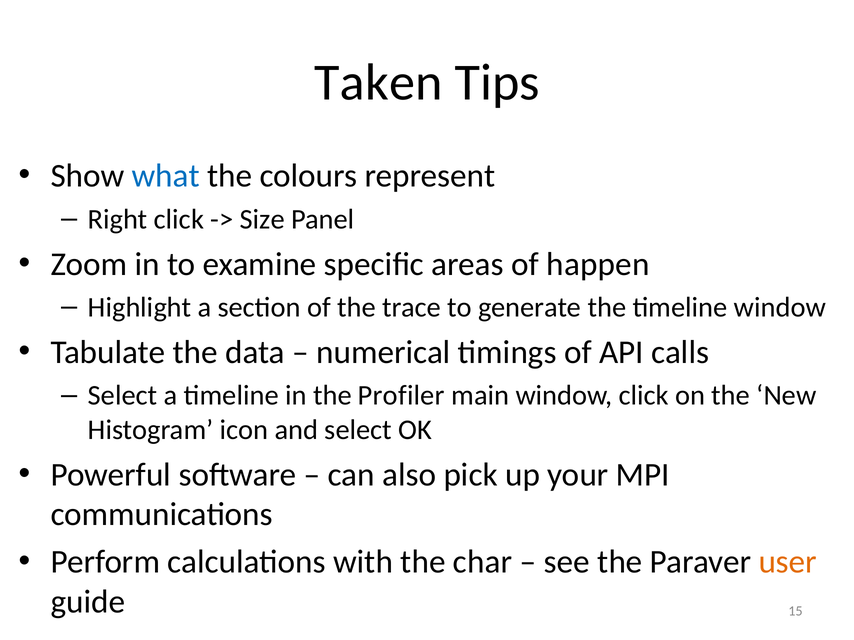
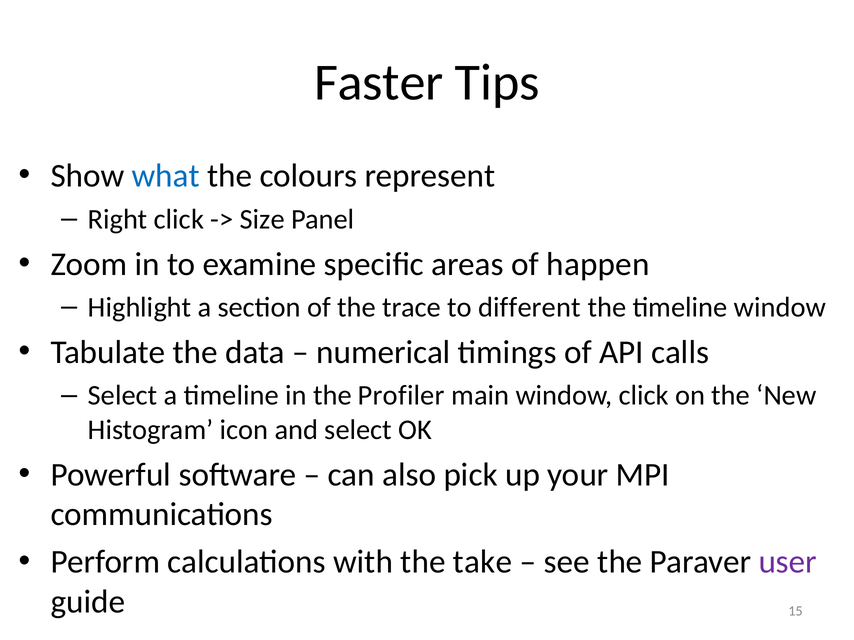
Taken: Taken -> Faster (379, 83)
generate: generate -> different (529, 308)
char: char -> take (483, 562)
user colour: orange -> purple (788, 562)
